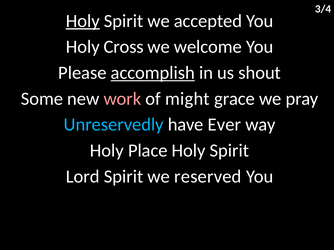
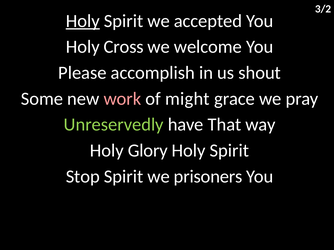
3/4: 3/4 -> 3/2 (323, 9)
accomplish underline: present -> none (153, 73)
Unreservedly colour: light blue -> light green (114, 125)
Ever: Ever -> That (224, 125)
Place: Place -> Glory (148, 151)
Lord: Lord -> Stop (83, 177)
reserved: reserved -> prisoners (208, 177)
